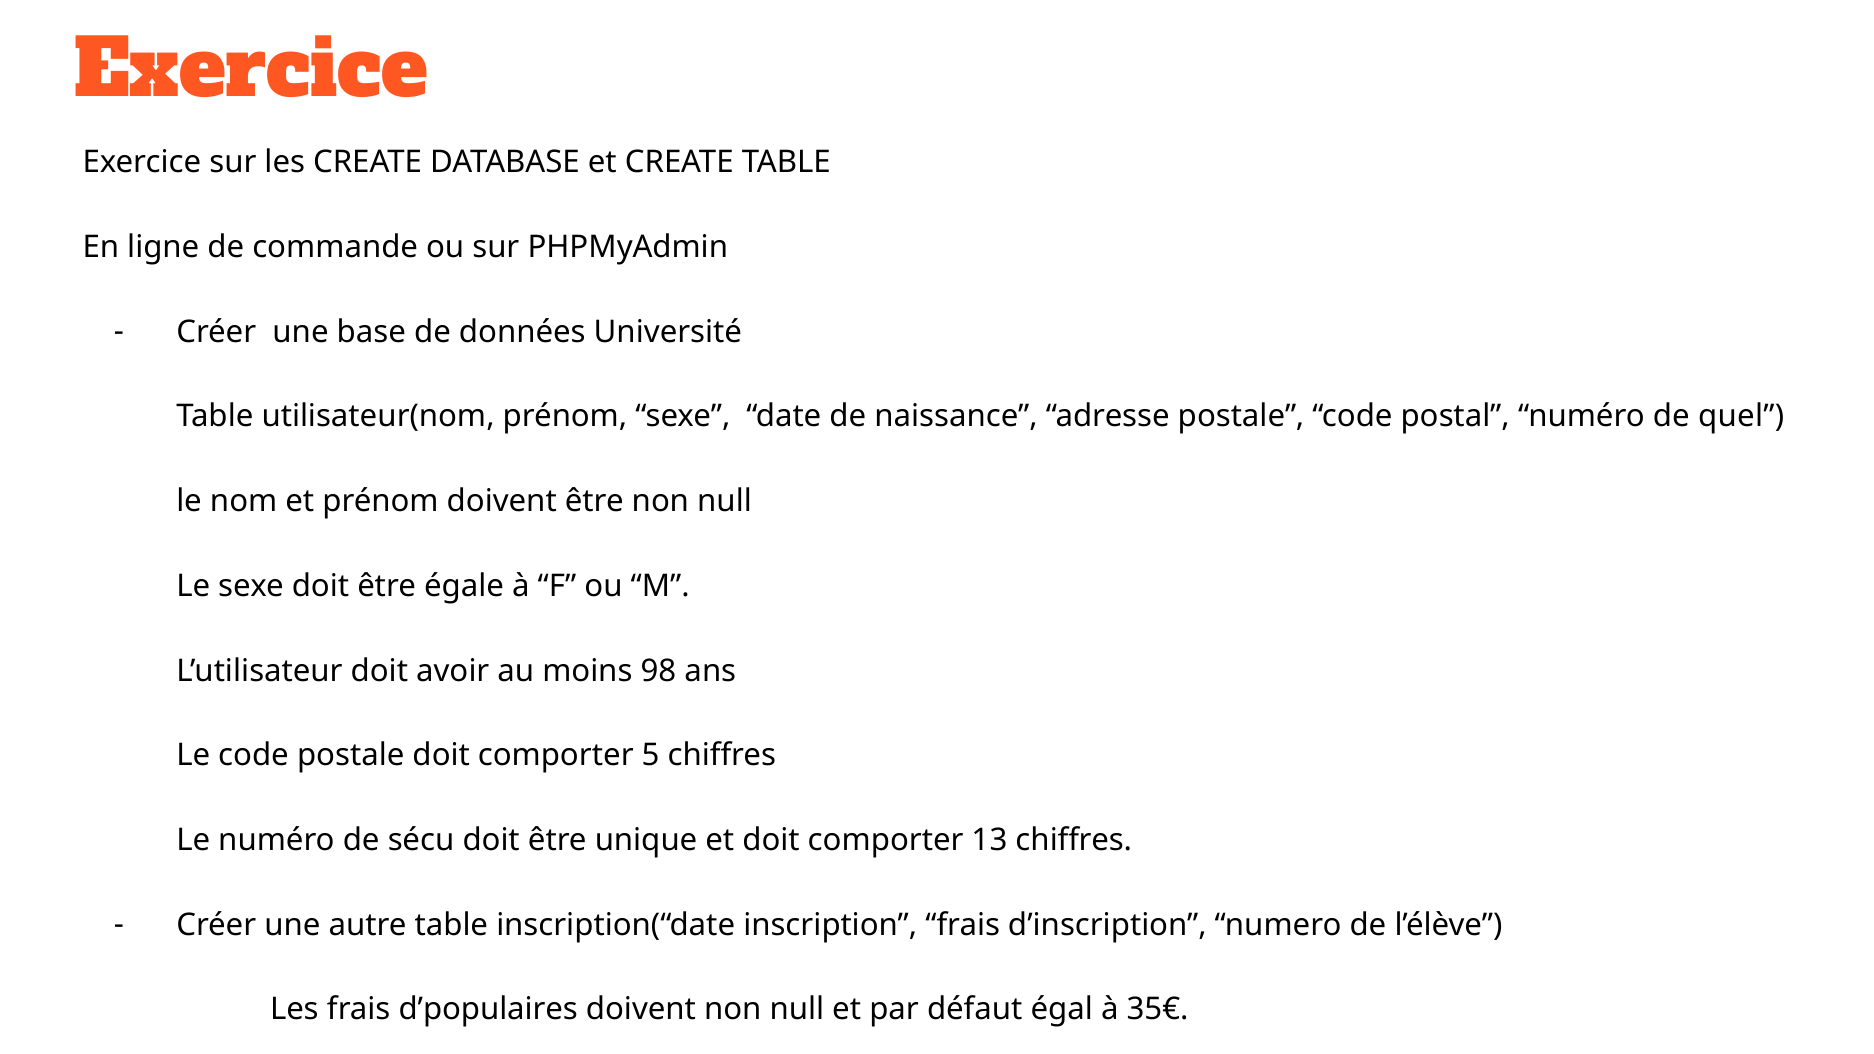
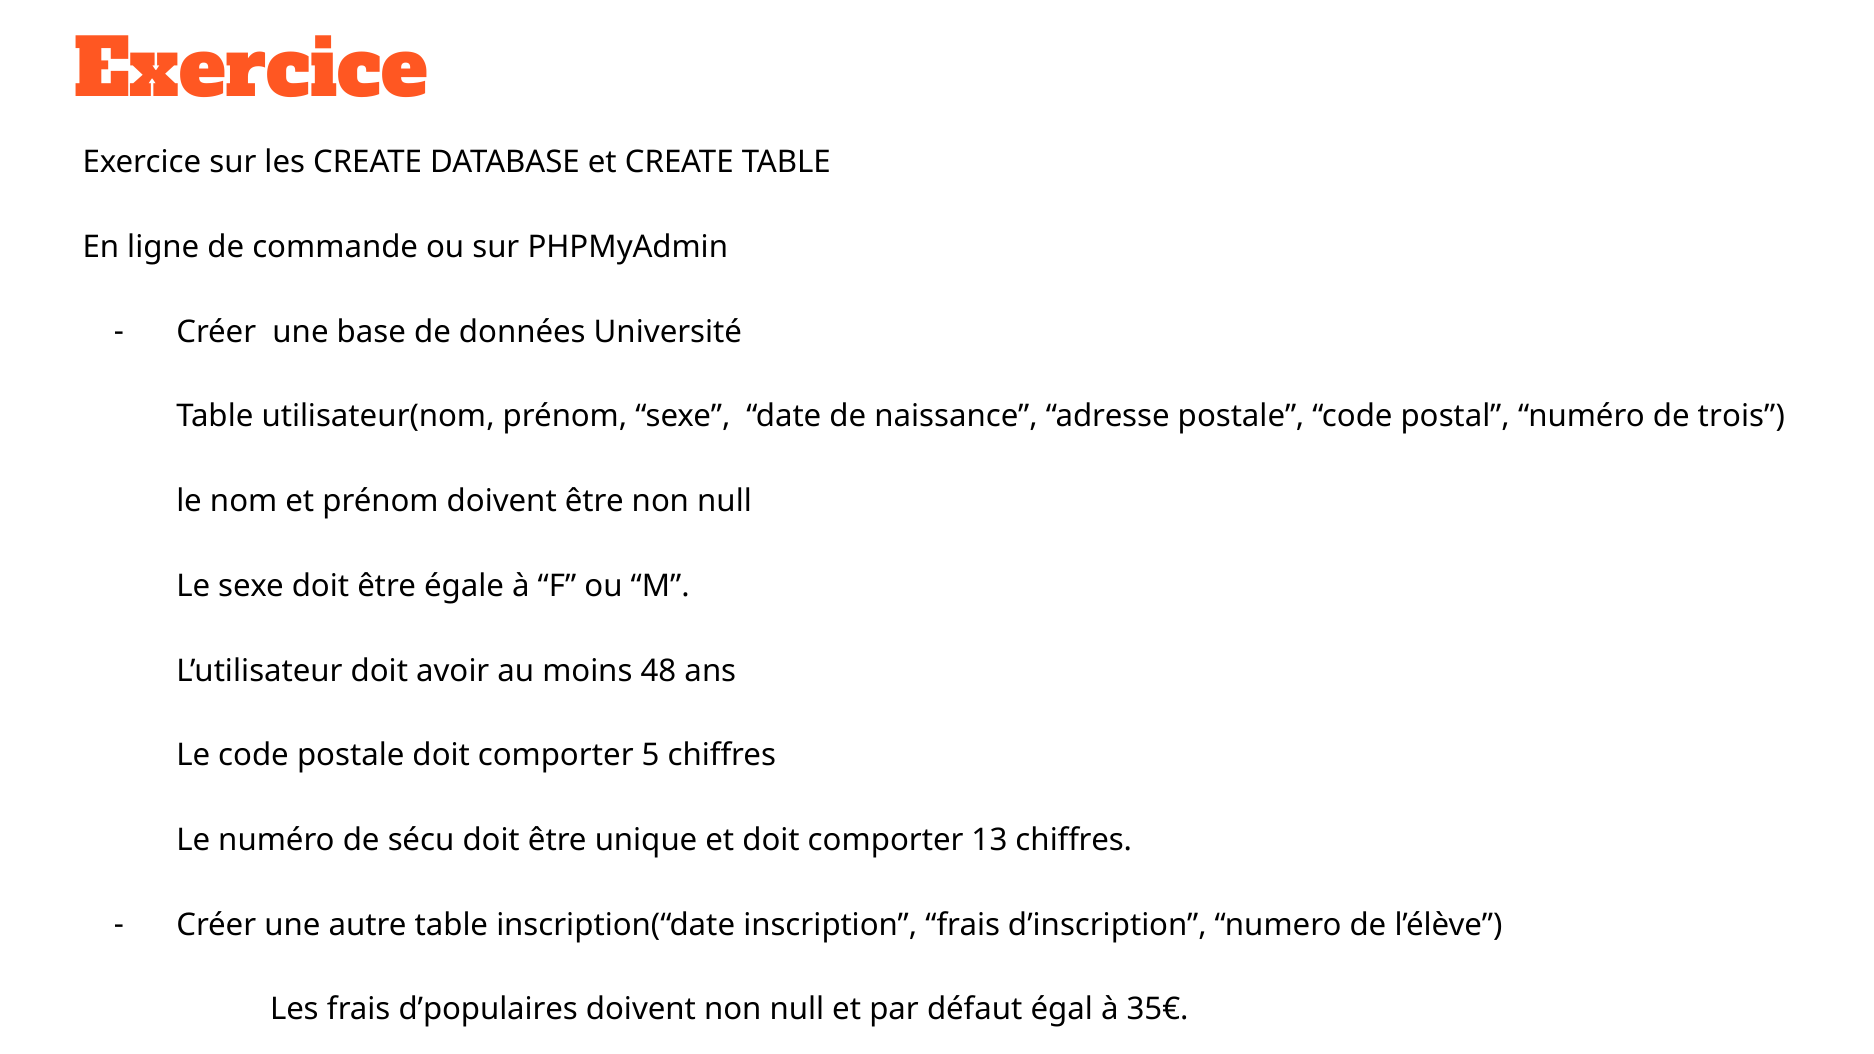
quel: quel -> trois (1741, 417)
98: 98 -> 48 (658, 671)
